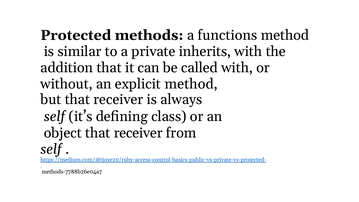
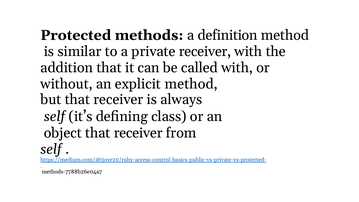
functions: functions -> definition (228, 35)
private inherits: inherits -> receiver (205, 51)
